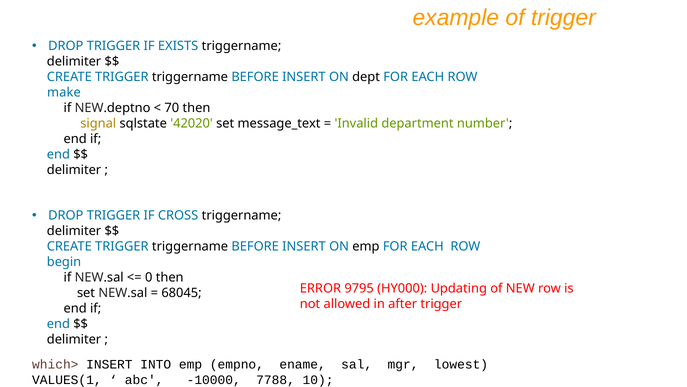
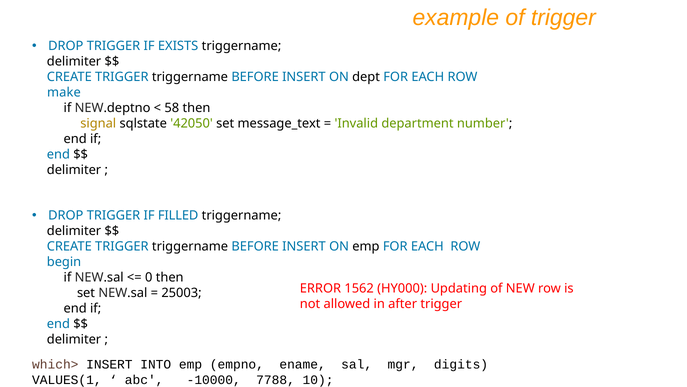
70: 70 -> 58 (172, 108)
42020: 42020 -> 42050 (192, 123)
CROSS: CROSS -> FILLED (178, 215)
9795: 9795 -> 1562 (359, 288)
68045: 68045 -> 25003 (182, 293)
lowest: lowest -> digits (461, 364)
